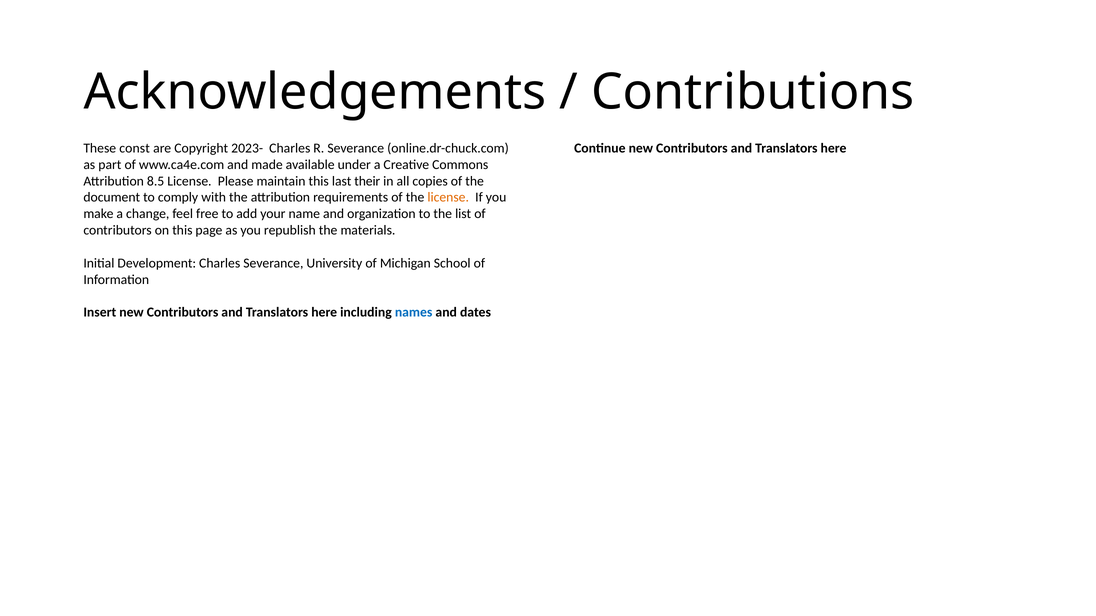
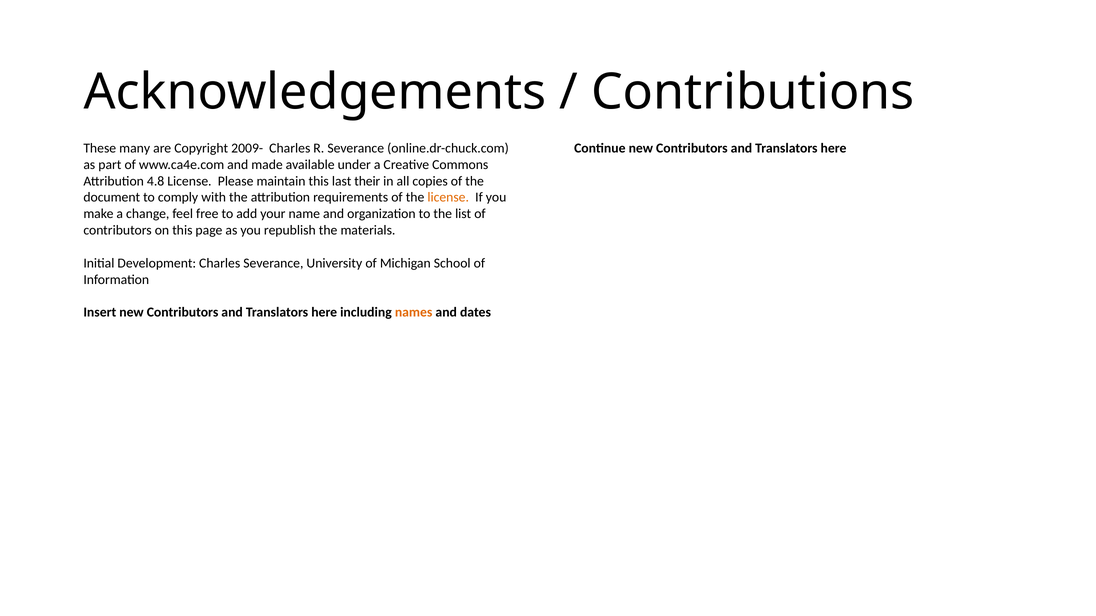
const: const -> many (135, 148)
2023-: 2023- -> 2009- (247, 148)
8.5: 8.5 -> 4.8 (156, 181)
names colour: blue -> orange (414, 313)
